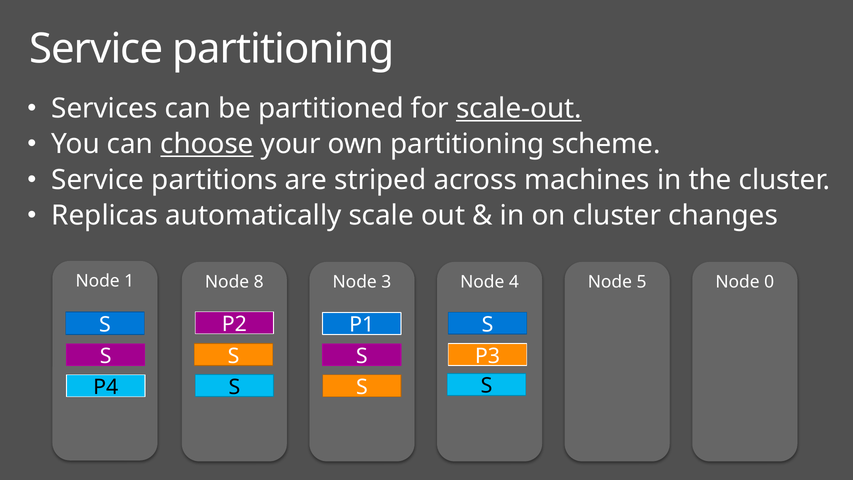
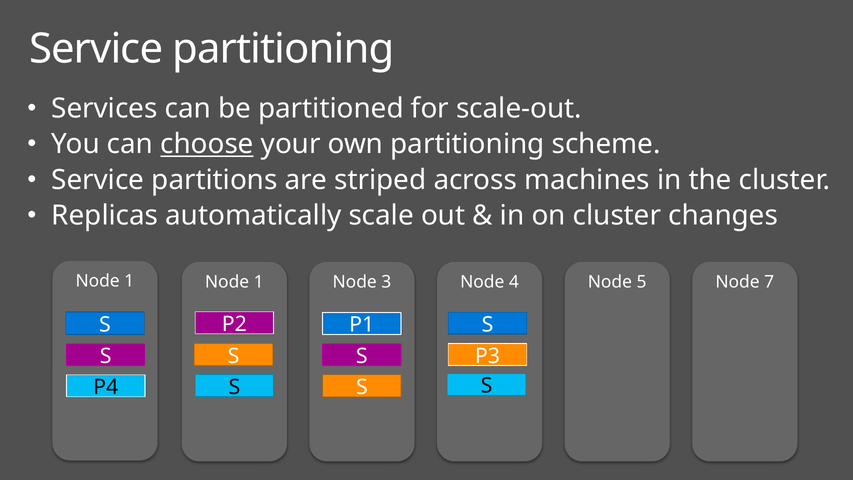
scale-out underline: present -> none (519, 109)
8: 8 -> 1 (259, 282)
0: 0 -> 7 (769, 282)
